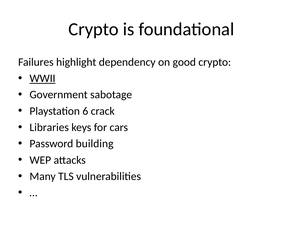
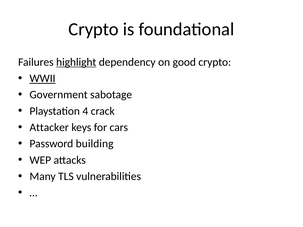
highlight underline: none -> present (76, 62)
6: 6 -> 4 (85, 111)
Libraries: Libraries -> Attacker (49, 128)
